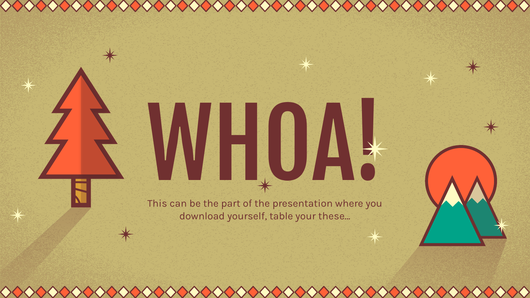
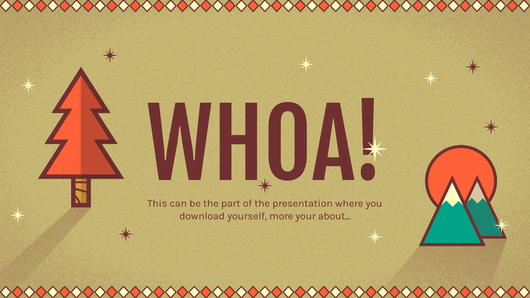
table: table -> more (281, 216)
these…: these… -> about… (334, 216)
